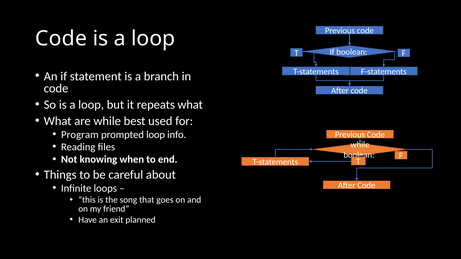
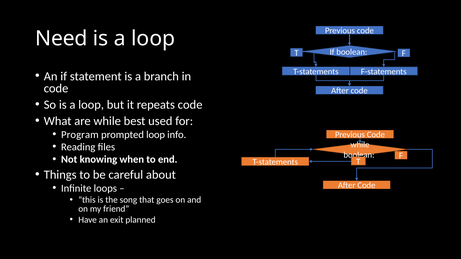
Code: Code -> Need (61, 39)
repeats what: what -> code (190, 105)
